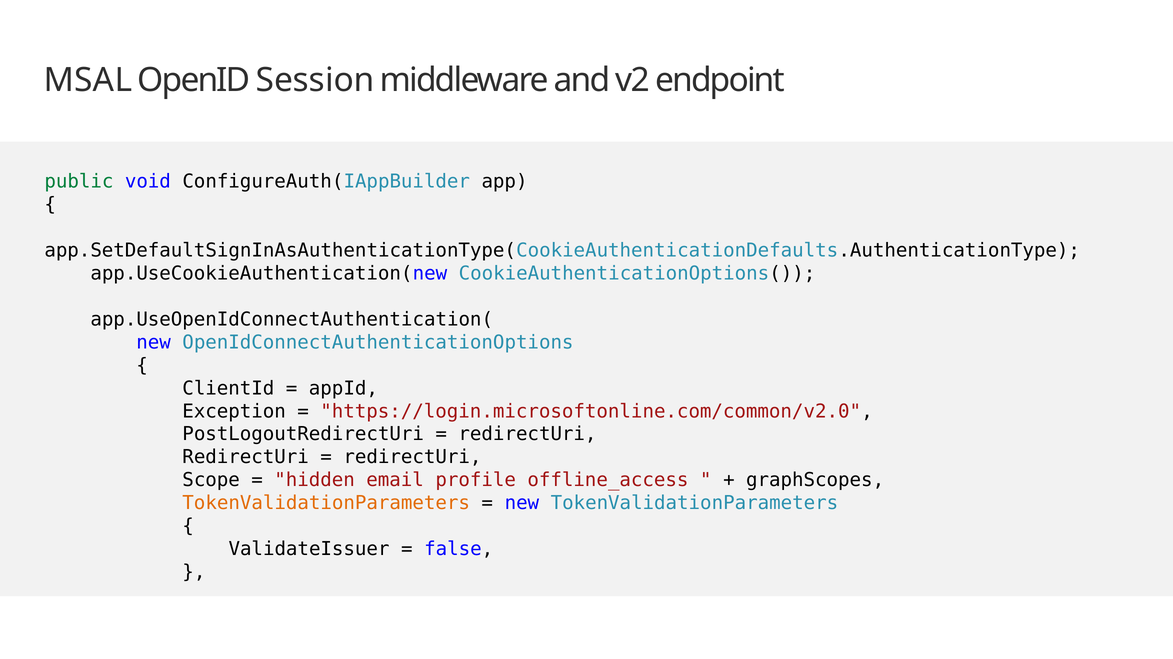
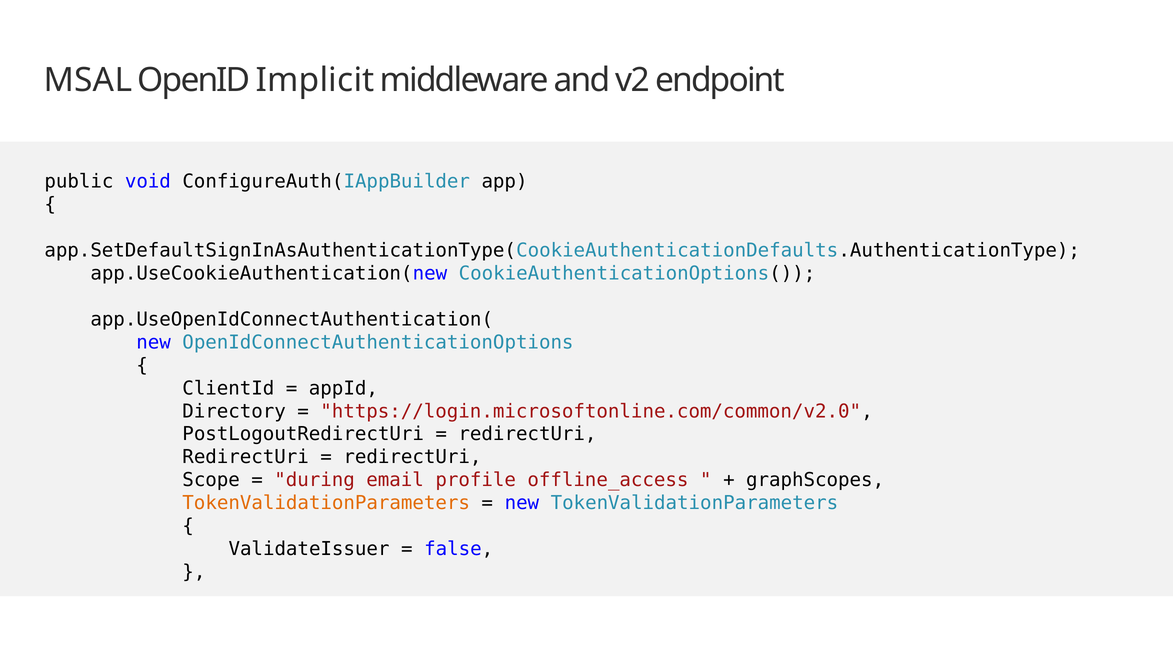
Session: Session -> Implicit (315, 80)
public colour: green -> black (79, 182)
Exception: Exception -> Directory (234, 412)
hidden: hidden -> during (315, 481)
